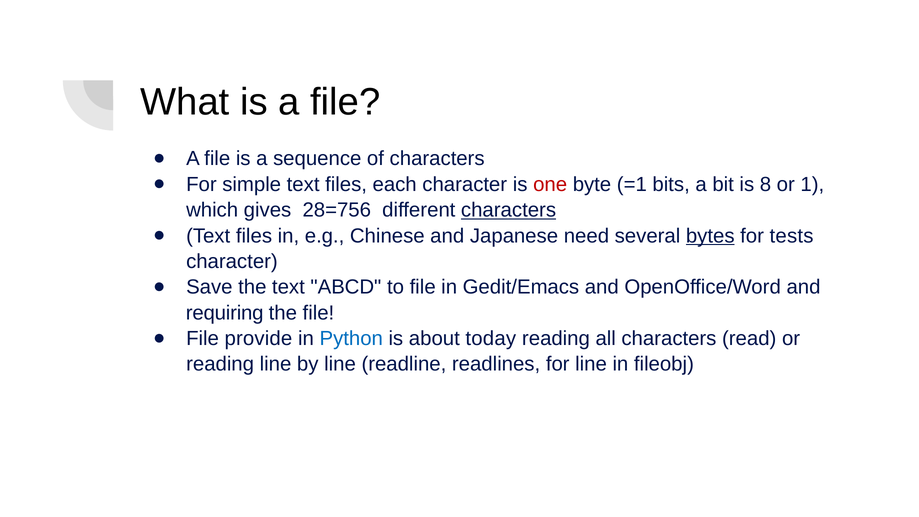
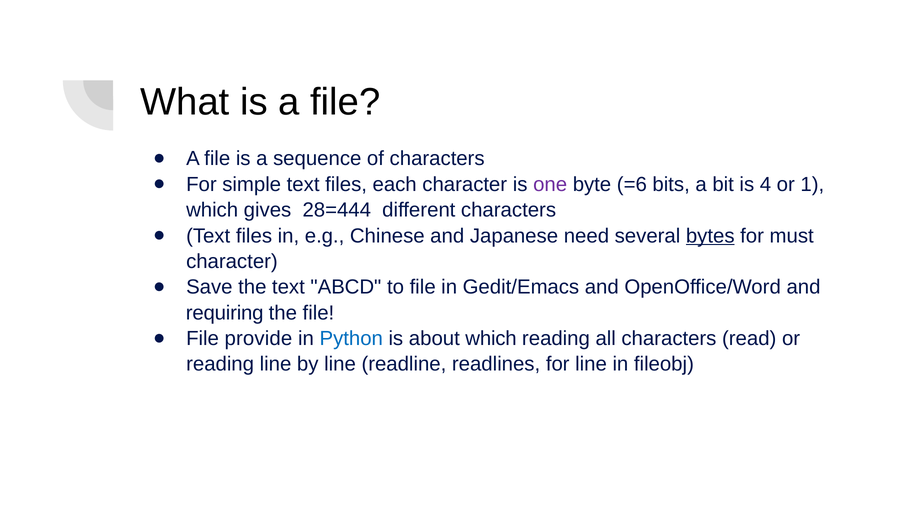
one colour: red -> purple (550, 184)
=1: =1 -> =6 (632, 184)
8: 8 -> 4 (765, 184)
28=756: 28=756 -> 28=444 (337, 210)
characters underline: present -> none (509, 210)
tests: tests -> must (792, 236)
about today: today -> which (491, 339)
